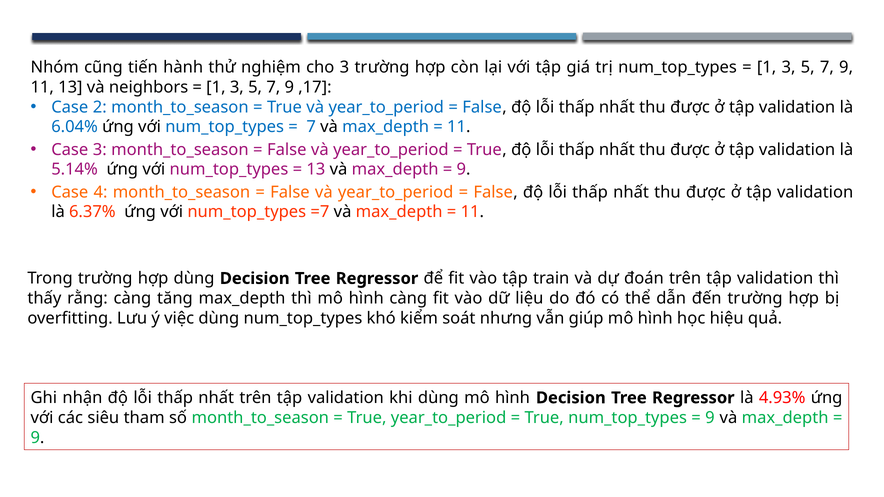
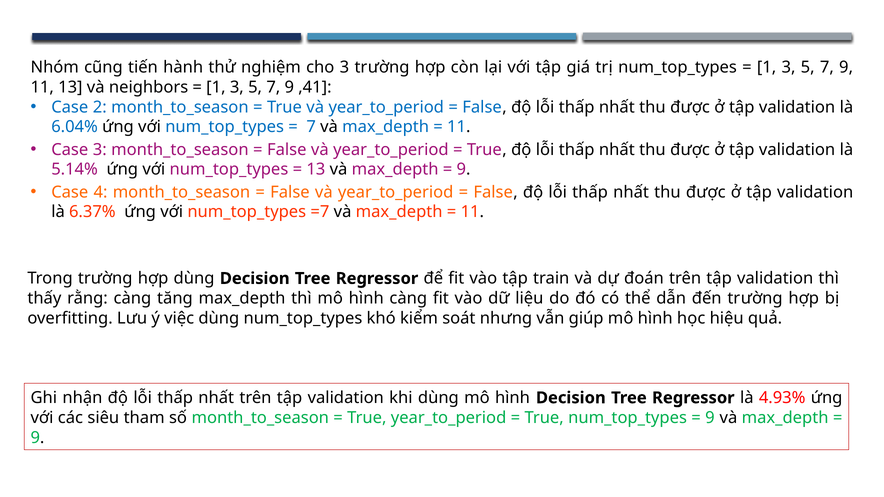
,17: ,17 -> ,41 (315, 87)
